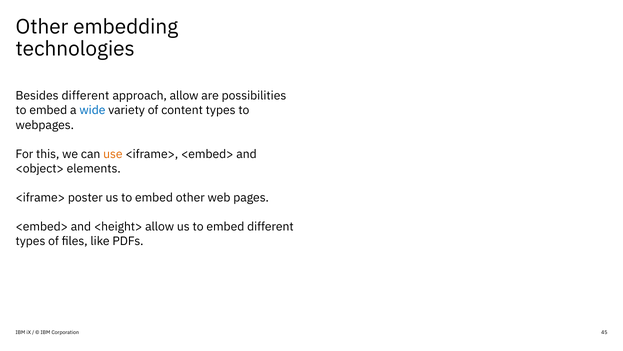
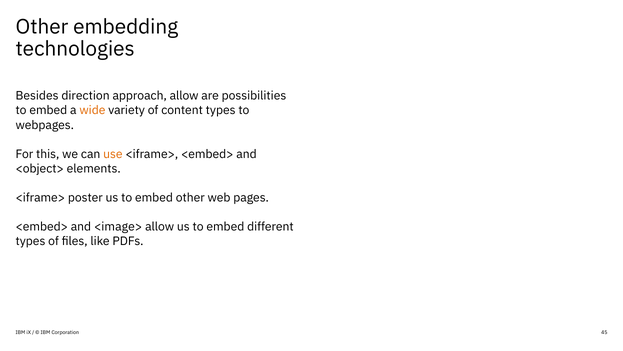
Besides different: different -> direction (86, 96)
wide colour: blue -> orange (92, 110)
<height>: <height> -> <image> (118, 227)
